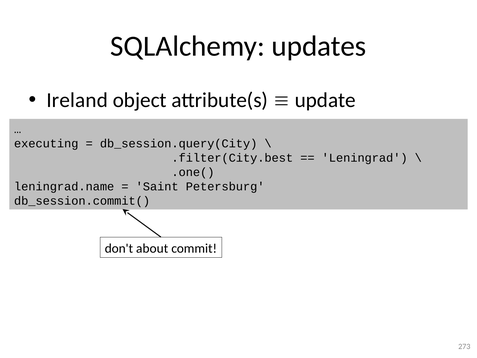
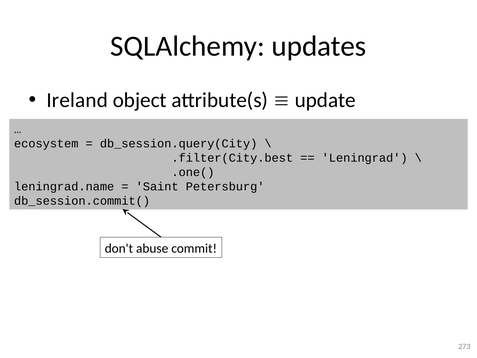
executing: executing -> ecosystem (46, 143)
about: about -> abuse (152, 248)
